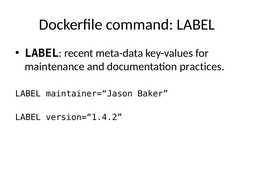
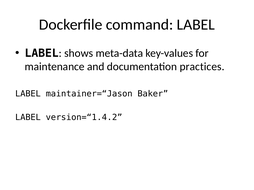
recent: recent -> shows (79, 53)
